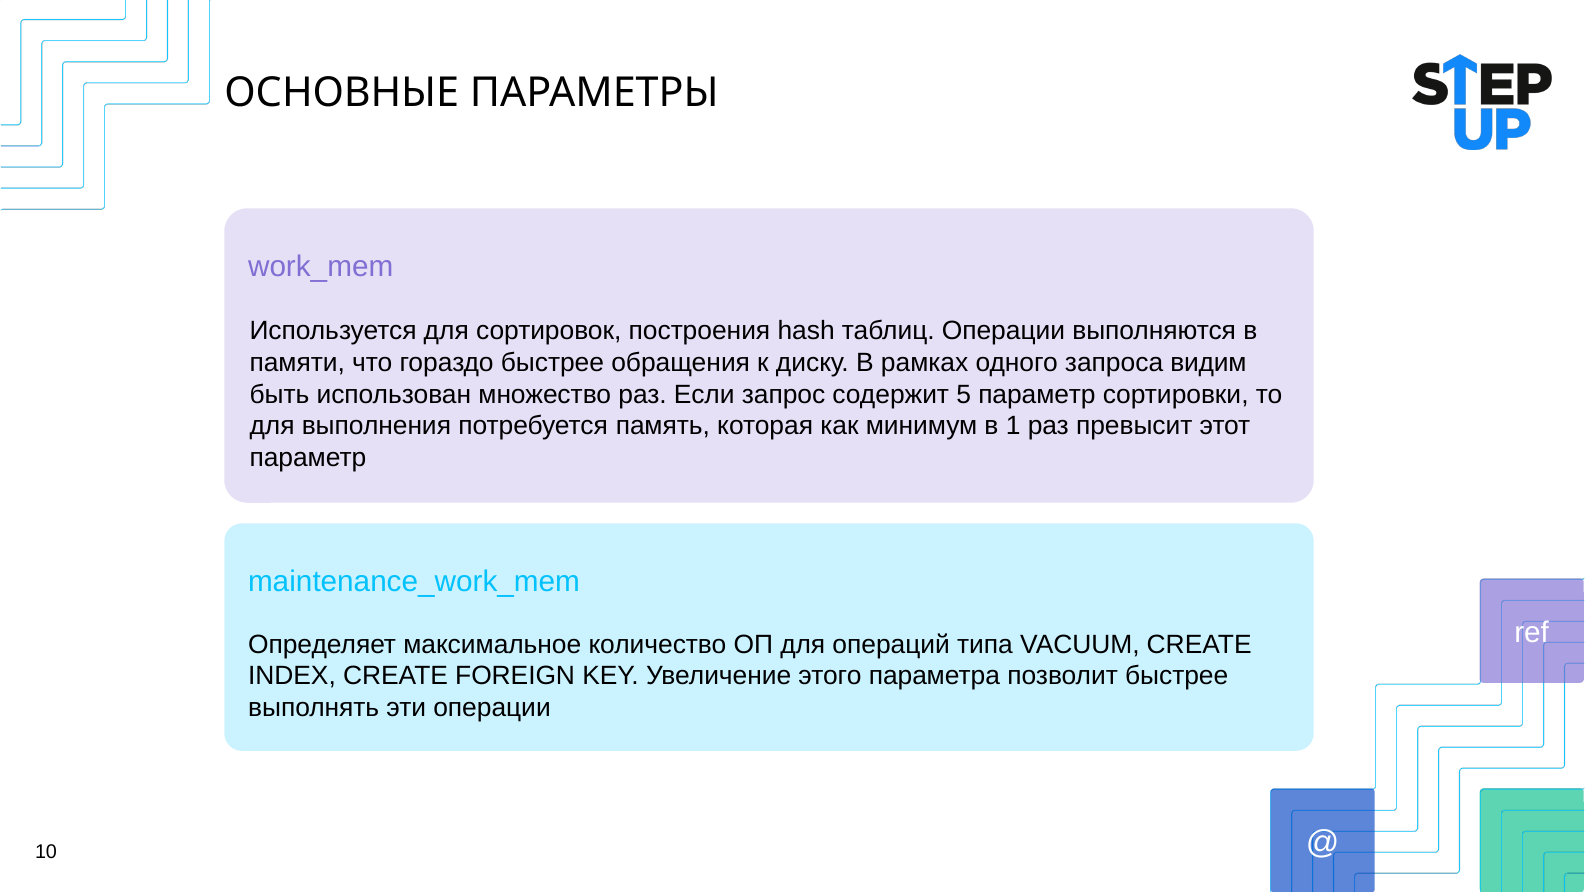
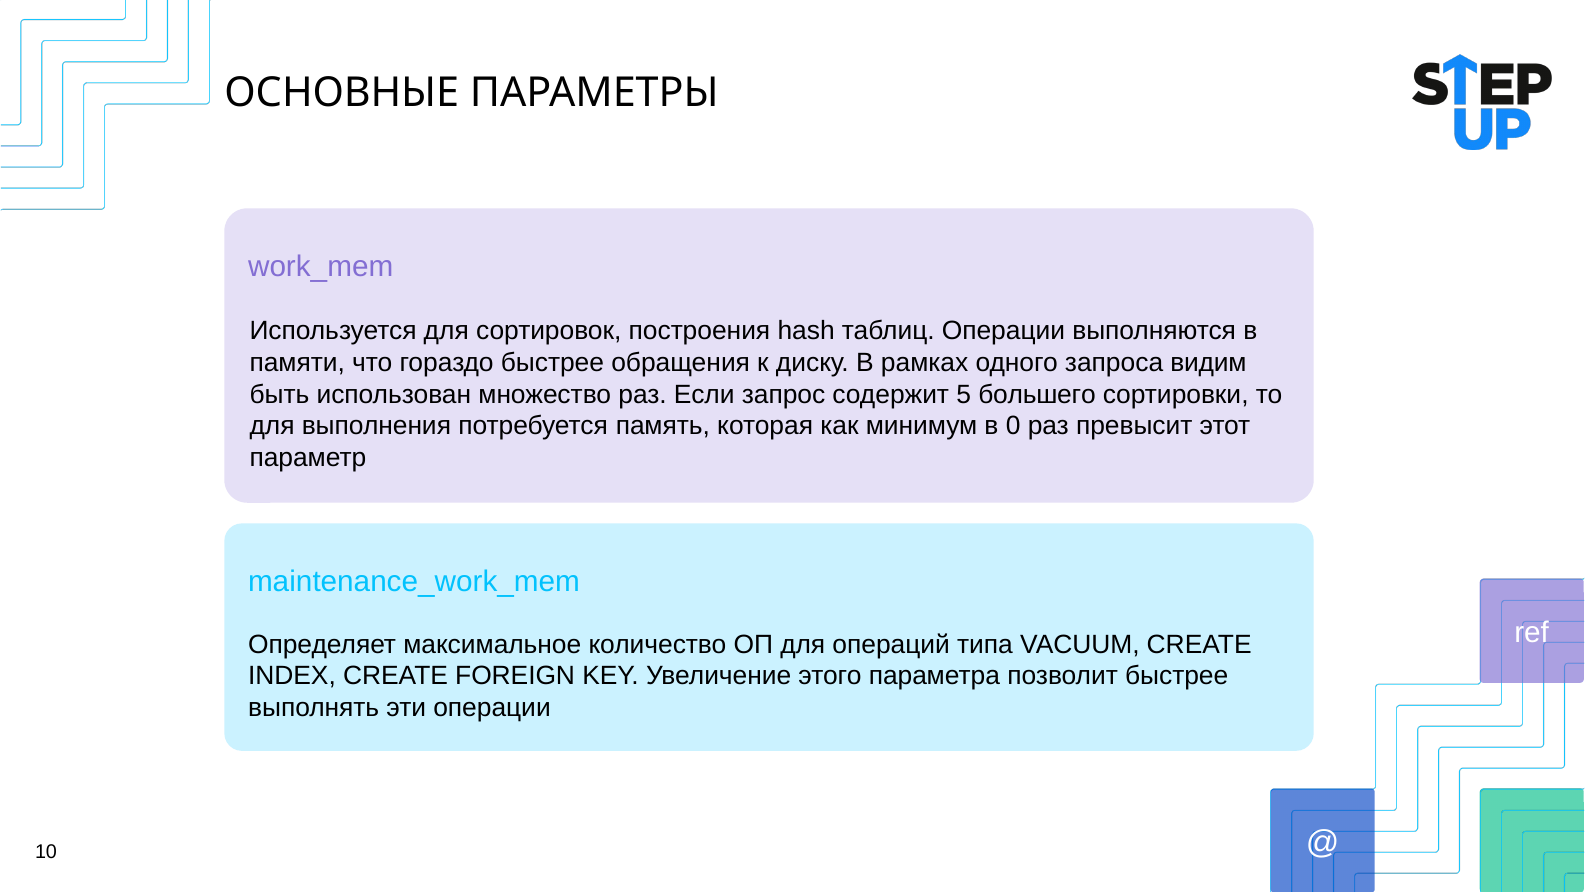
5 параметр: параметр -> большего (1037, 394)
1: 1 -> 0 (1013, 426)
